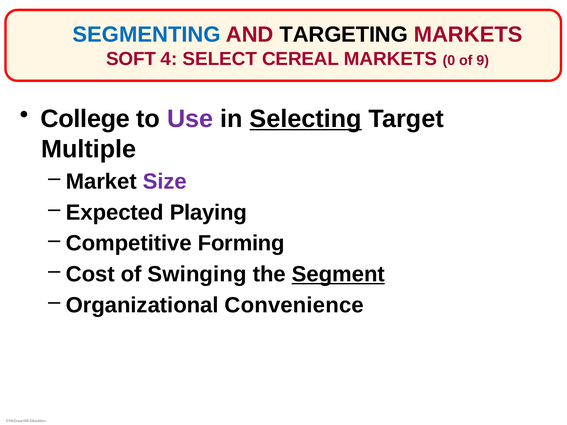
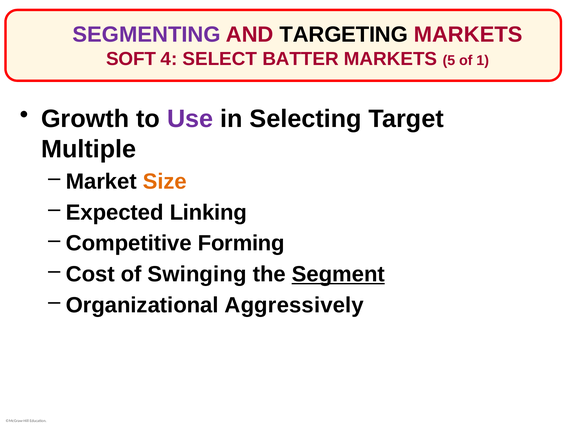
SEGMENTING colour: blue -> purple (147, 35)
CEREAL: CEREAL -> BATTER (300, 59)
0: 0 -> 5 (449, 61)
9: 9 -> 1 (483, 61)
College: College -> Growth (85, 119)
Selecting underline: present -> none (306, 119)
Size colour: purple -> orange (165, 182)
Playing: Playing -> Linking (208, 213)
Convenience: Convenience -> Aggressively (294, 305)
